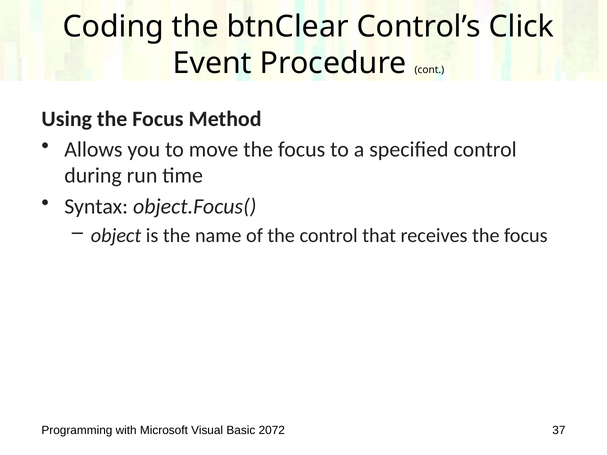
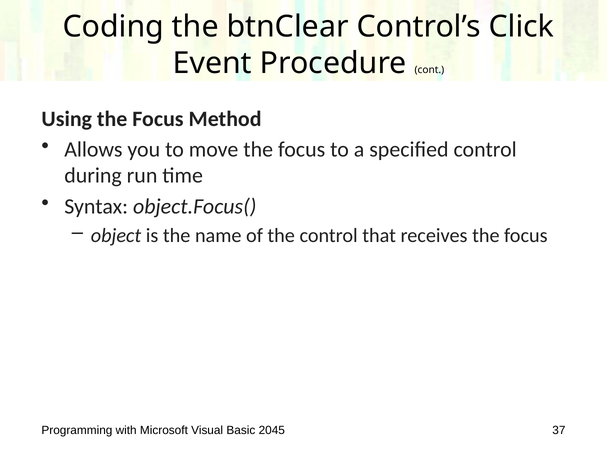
2072: 2072 -> 2045 (272, 431)
